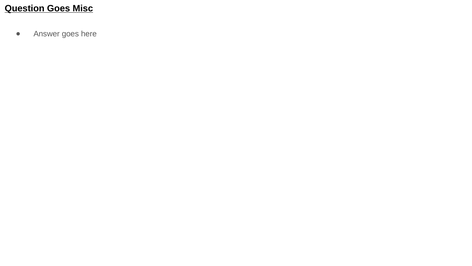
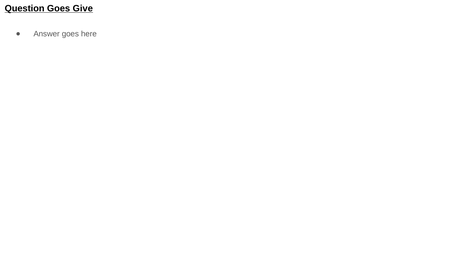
Misc: Misc -> Give (83, 8)
